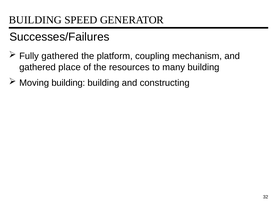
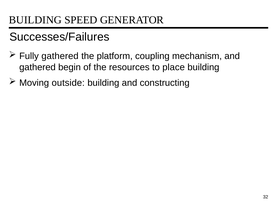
place: place -> begin (70, 67)
many: many -> place (174, 67)
Moving building: building -> outside (68, 83)
